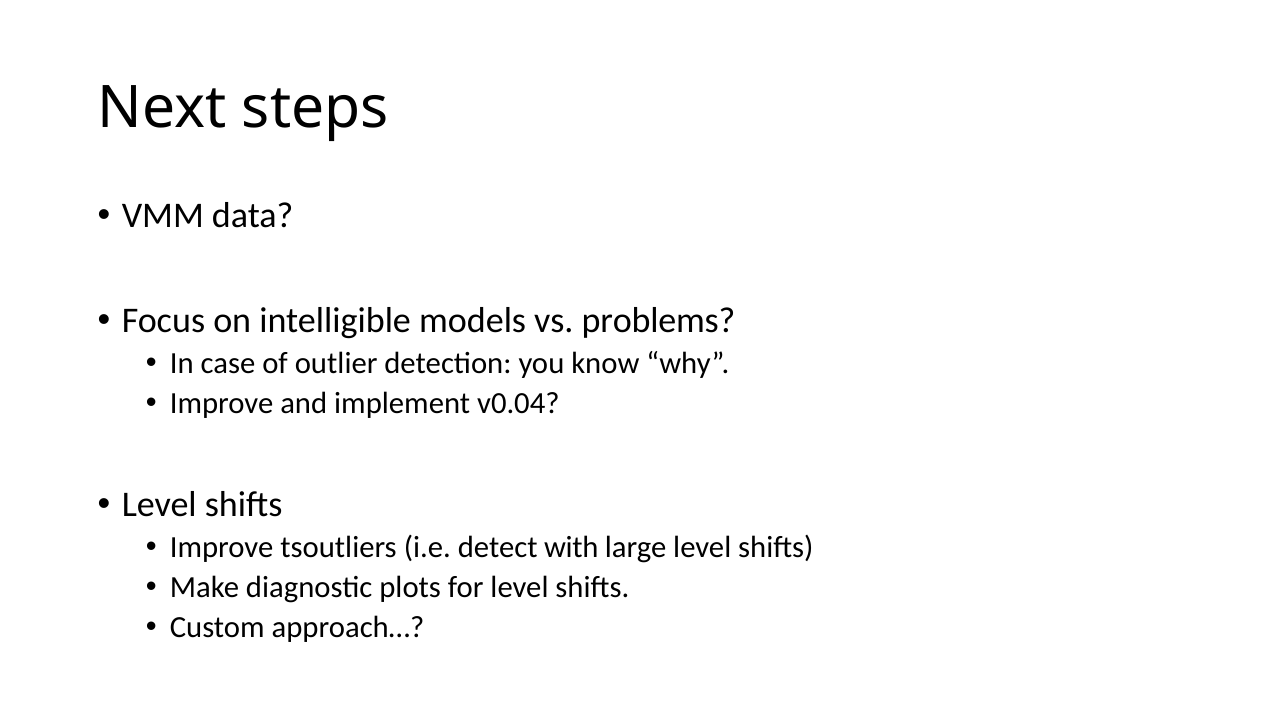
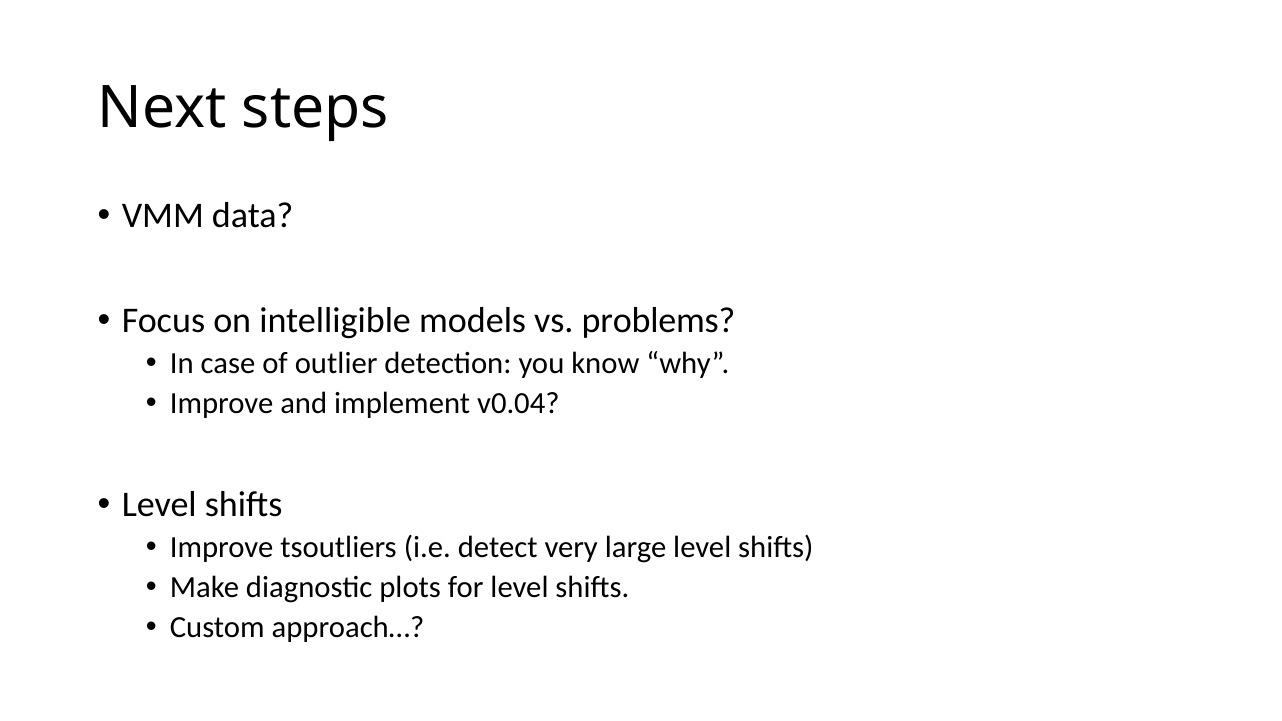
with: with -> very (571, 548)
